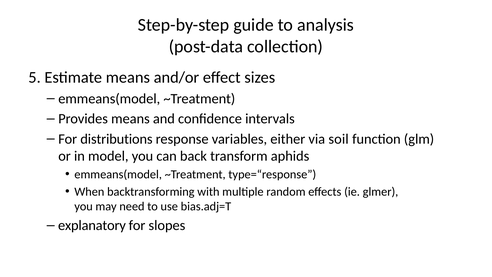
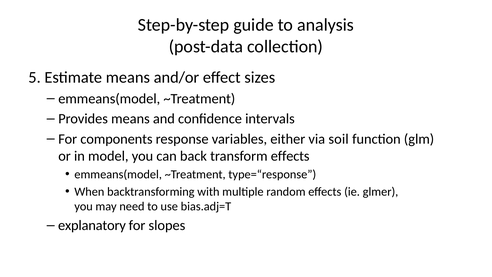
distributions: distributions -> components (116, 139)
transform aphids: aphids -> effects (290, 156)
